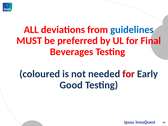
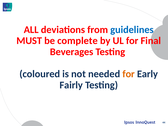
preferred: preferred -> complete (77, 41)
for colour: red -> orange (129, 74)
Good: Good -> Fairly (71, 85)
